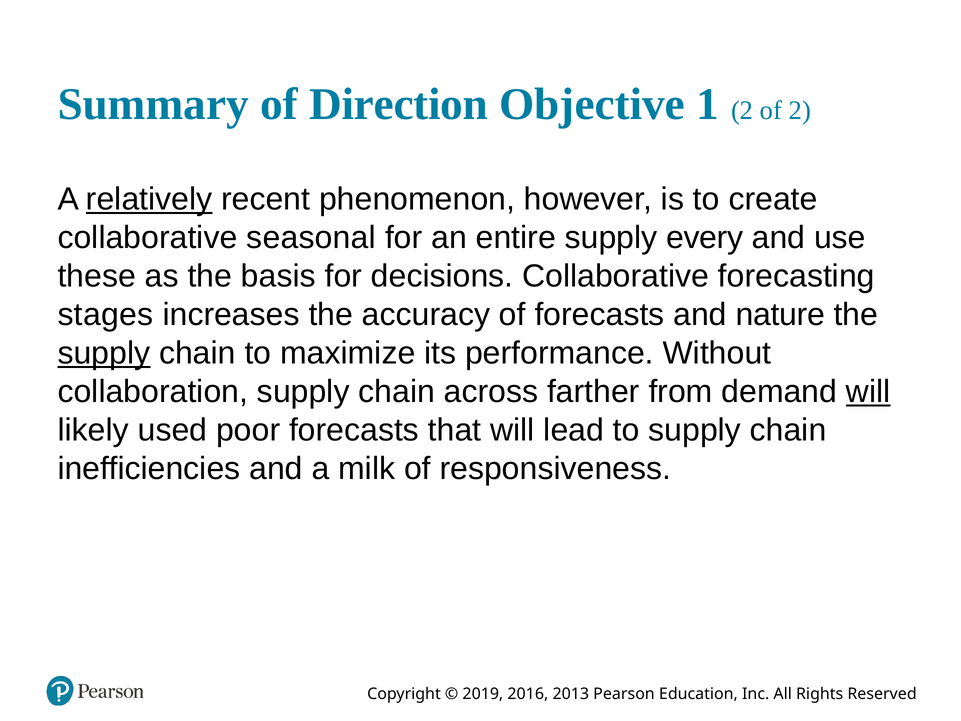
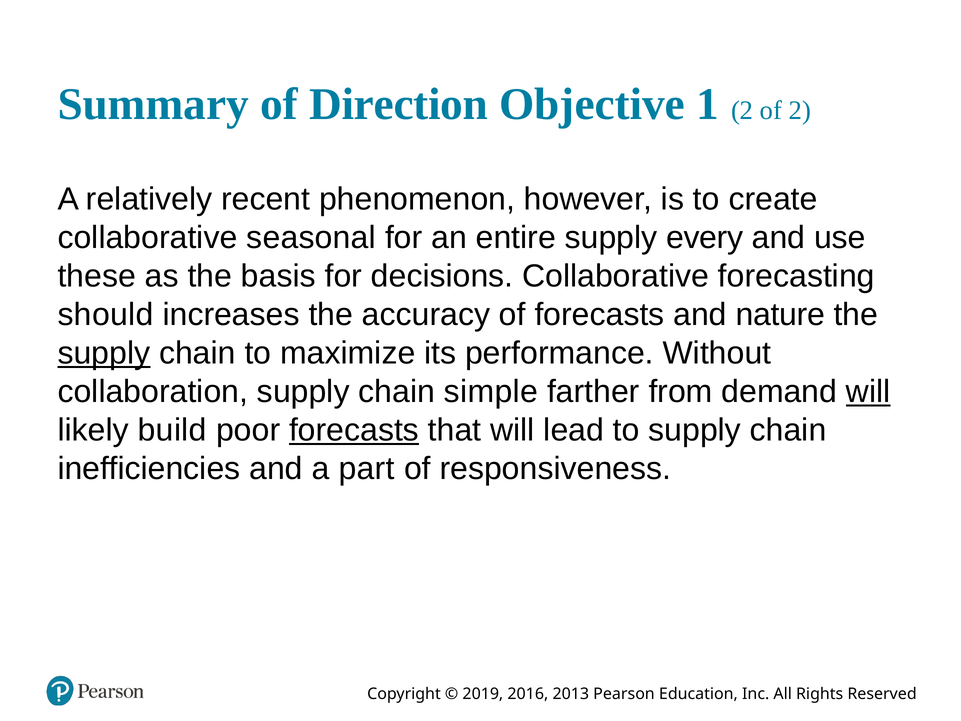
relatively underline: present -> none (149, 199)
stages: stages -> should (106, 315)
across: across -> simple (491, 391)
used: used -> build (172, 430)
forecasts underline: none -> present (354, 430)
milk: milk -> part (367, 468)
